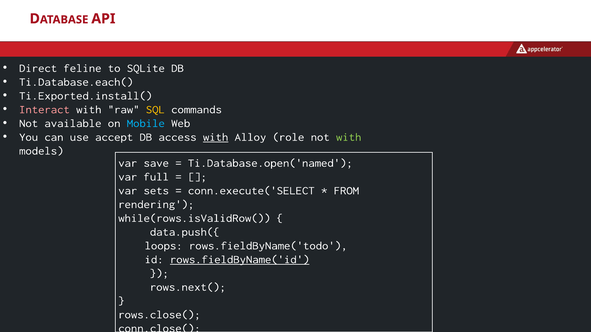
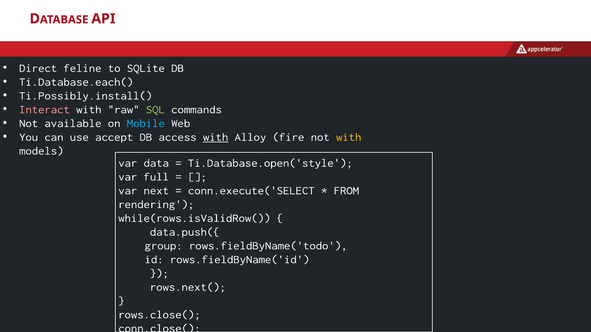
Ti.Exported.install(: Ti.Exported.install( -> Ti.Possibly.install( (86, 96)
SQL colour: yellow -> light green (155, 110)
role: role -> fire (288, 137)
with colour: light green -> yellow (349, 137)
save: save -> data (156, 163)
Ti.Database.open('named: Ti.Database.open('named -> Ti.Database.open('style (270, 163)
sets: sets -> next (156, 191)
loops: loops -> group (164, 246)
rows.fieldByName('id underline: present -> none (240, 260)
